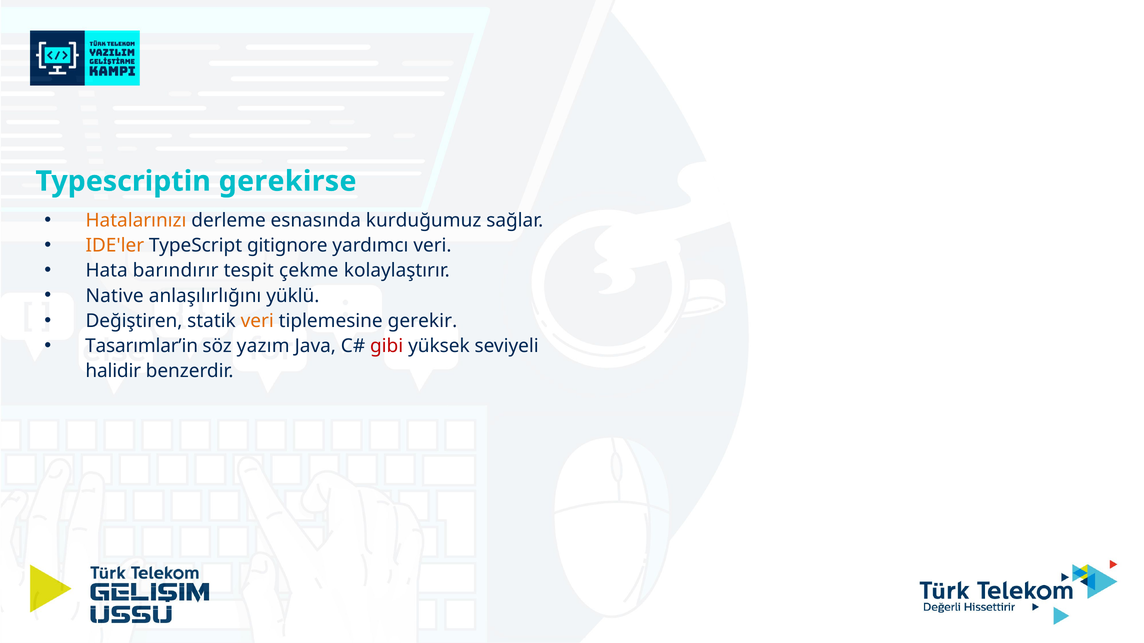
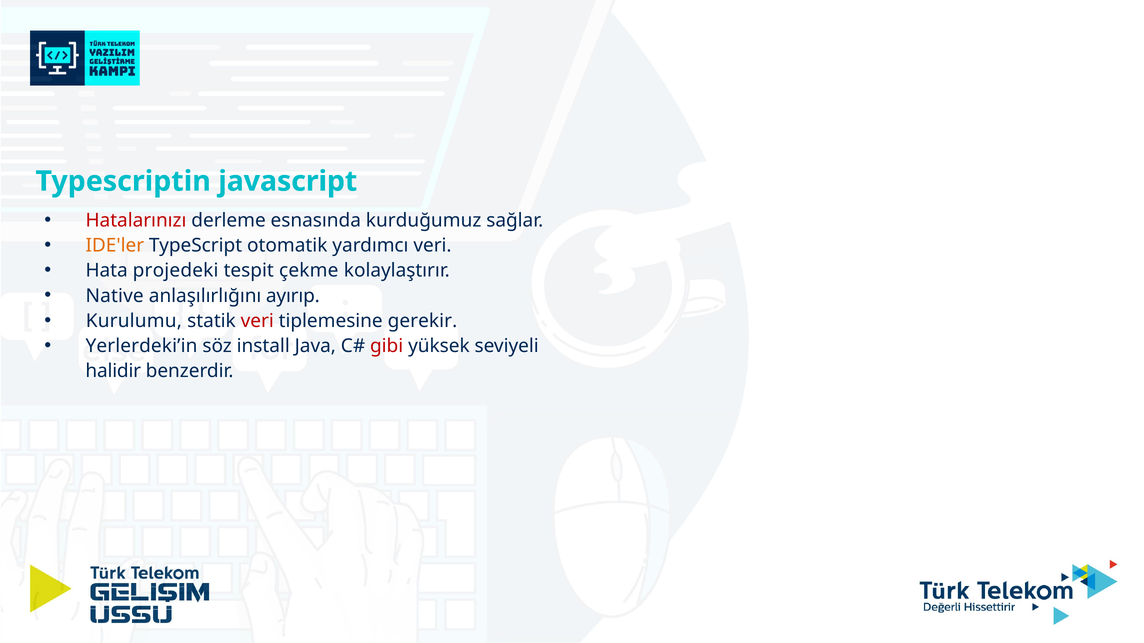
gerekirse: gerekirse -> javascript (288, 181)
Hatalarınızı colour: orange -> red (136, 221)
gitignore: gitignore -> otomatik (287, 246)
barındırır: barındırır -> projedeki (176, 271)
yüklü: yüklü -> ayırıp (293, 296)
Değiştiren: Değiştiren -> Kurulumu (134, 321)
veri colour: orange -> red (257, 321)
Tasarımlar’in: Tasarımlar’in -> Yerlerdeki’in (141, 346)
yazım: yazım -> install (263, 346)
